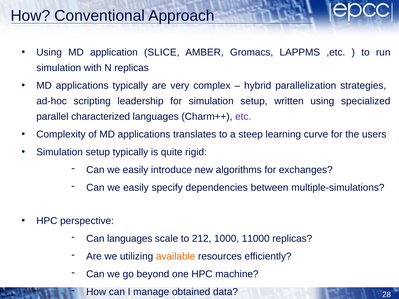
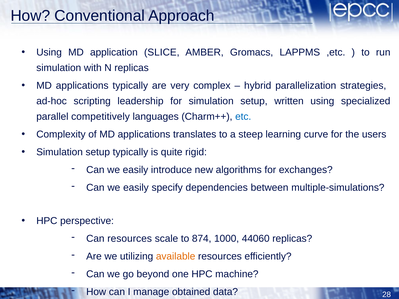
characterized: characterized -> competitively (101, 117)
etc colour: purple -> blue (243, 117)
Can languages: languages -> resources (130, 239)
212: 212 -> 874 (202, 239)
11000: 11000 -> 44060 (256, 239)
